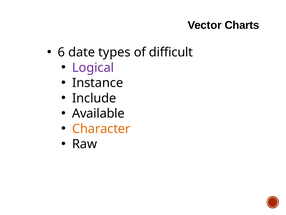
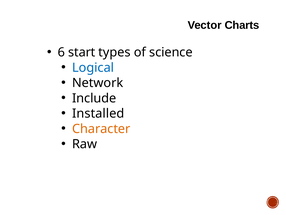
date: date -> start (82, 52)
difficult: difficult -> science (171, 52)
Logical colour: purple -> blue (93, 67)
Instance: Instance -> Network (98, 83)
Available: Available -> Installed (98, 113)
